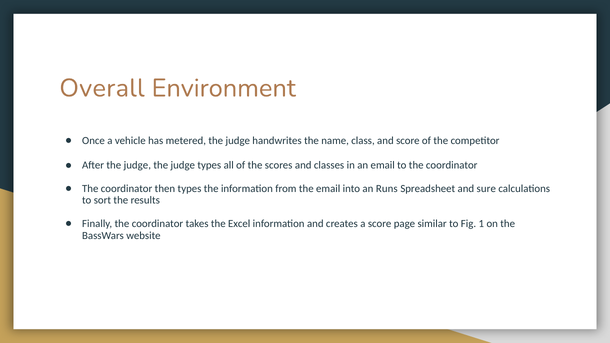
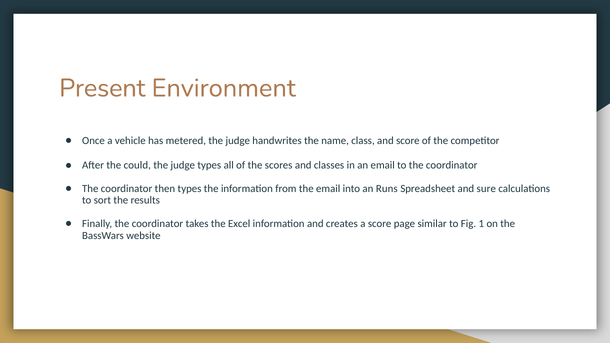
Overall: Overall -> Present (102, 88)
After the judge: judge -> could (137, 165)
